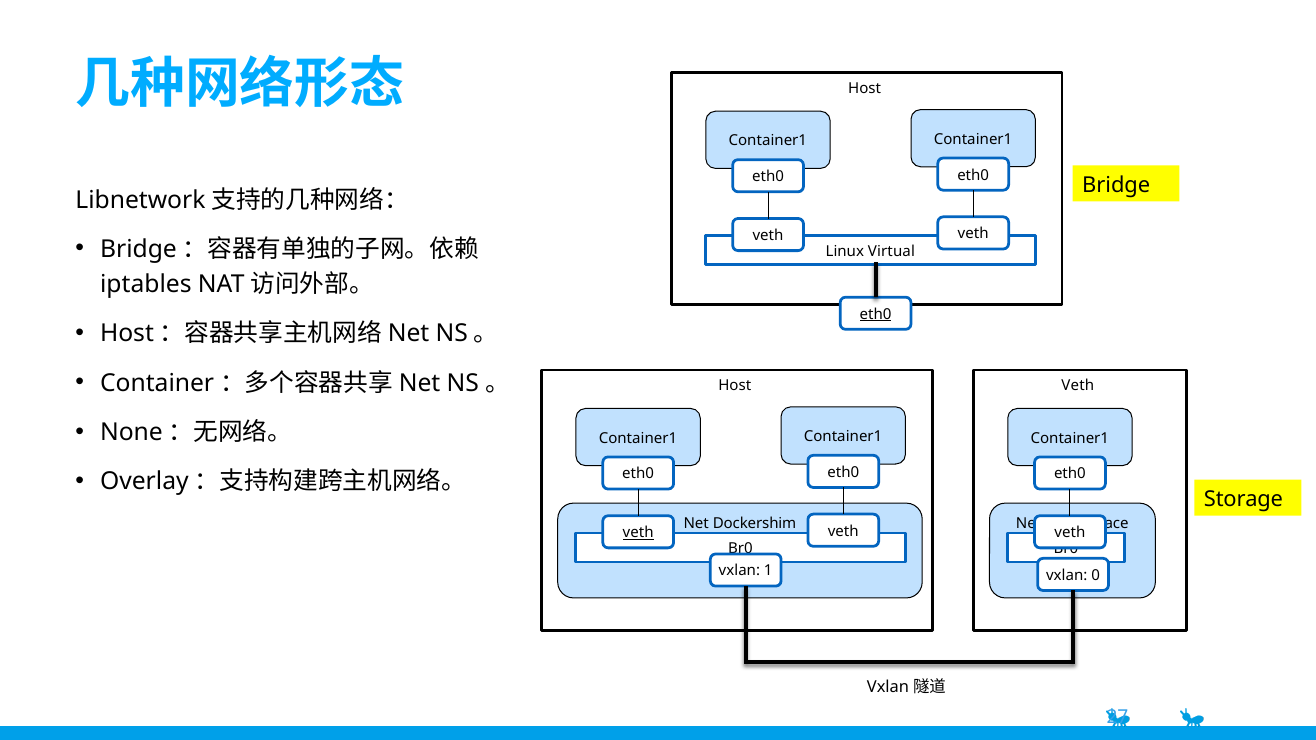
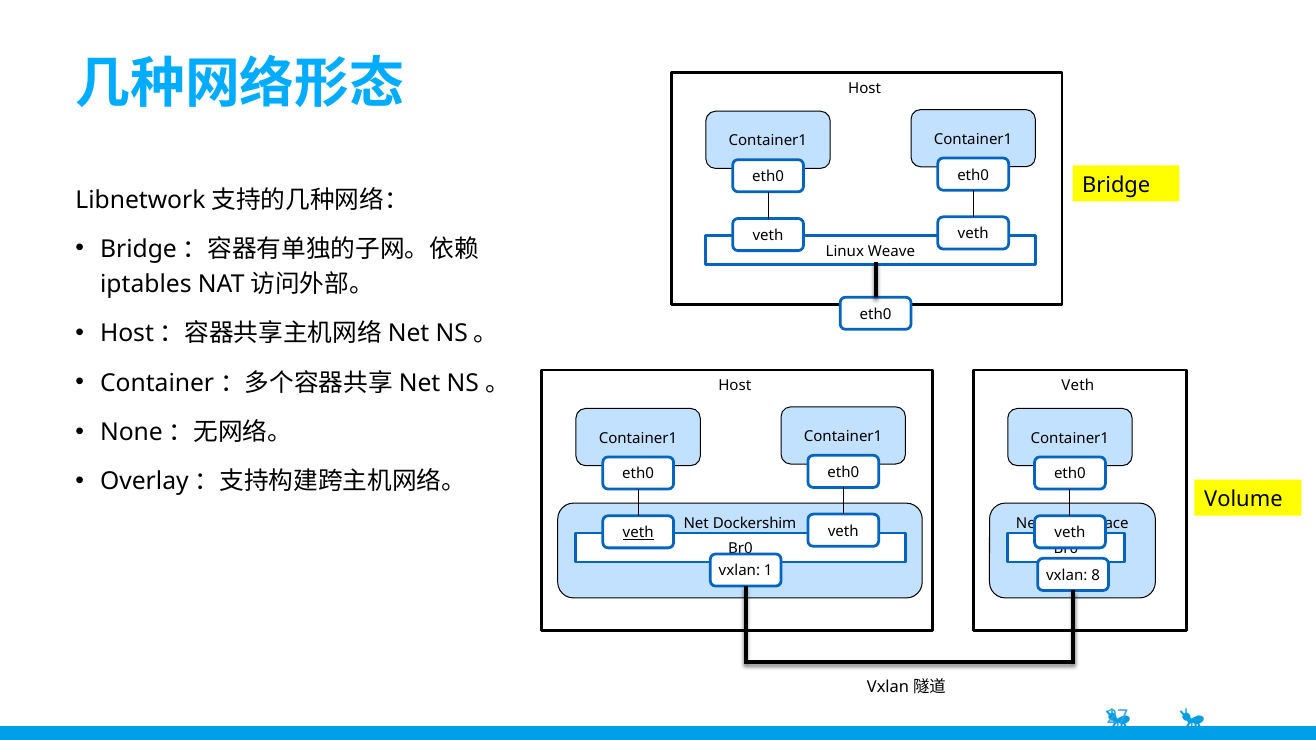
Virtual: Virtual -> Weave (892, 251)
eth0 underline: present -> none (876, 314)
Storage: Storage -> Volume (1243, 499)
0: 0 -> 8 (1096, 576)
